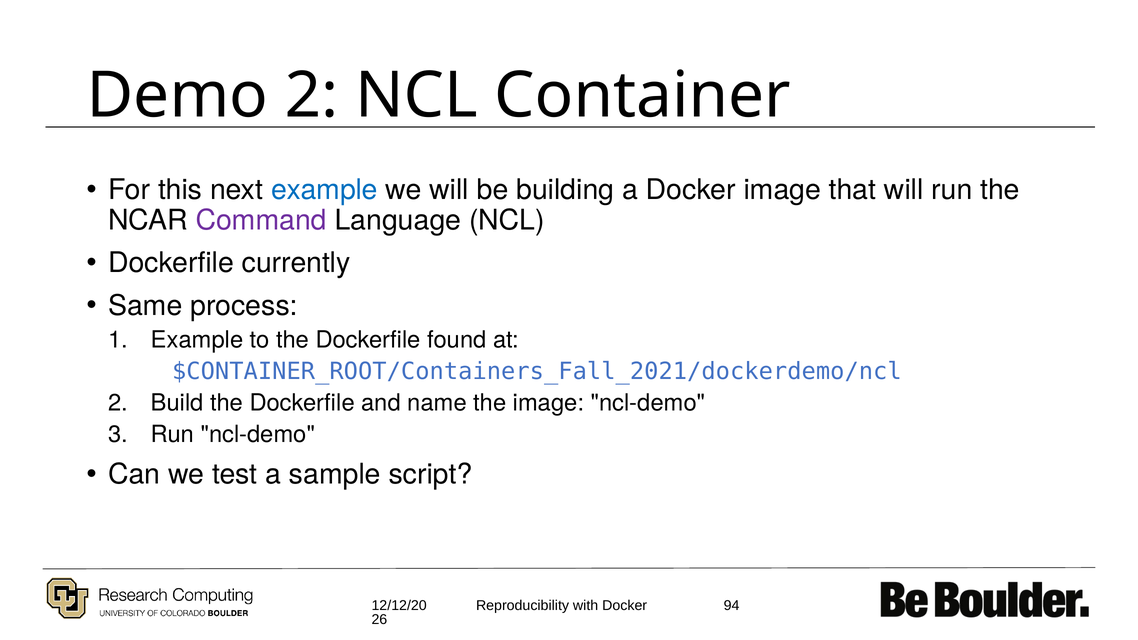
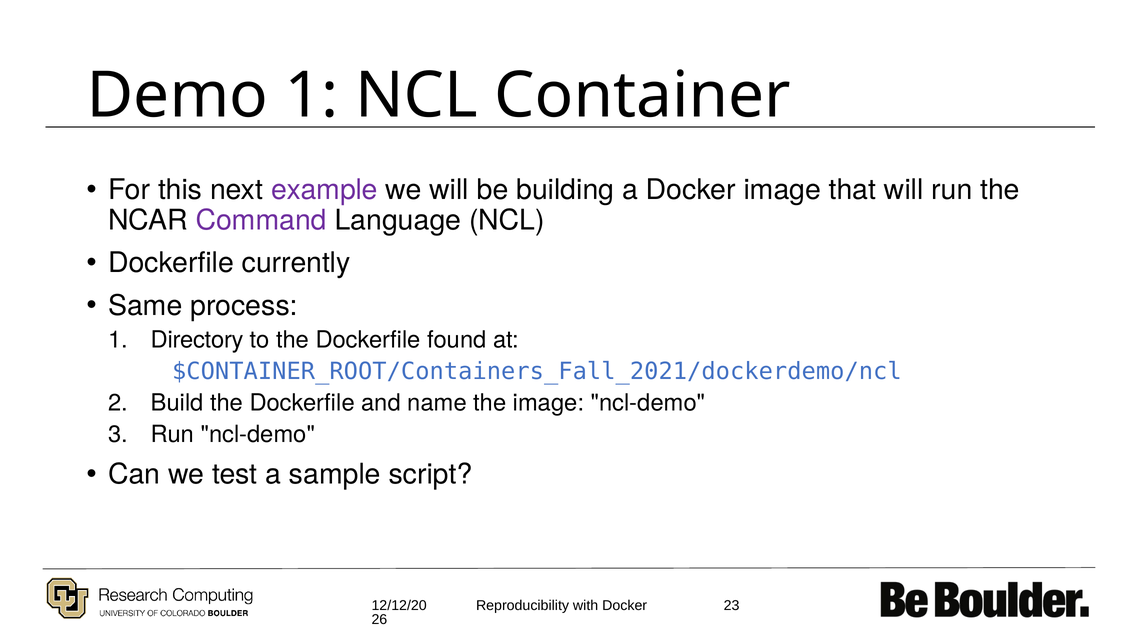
Demo 2: 2 -> 1 (312, 96)
example colour: blue -> purple (324, 190)
Example: Example -> Directory (197, 340)
94: 94 -> 23 (732, 606)
